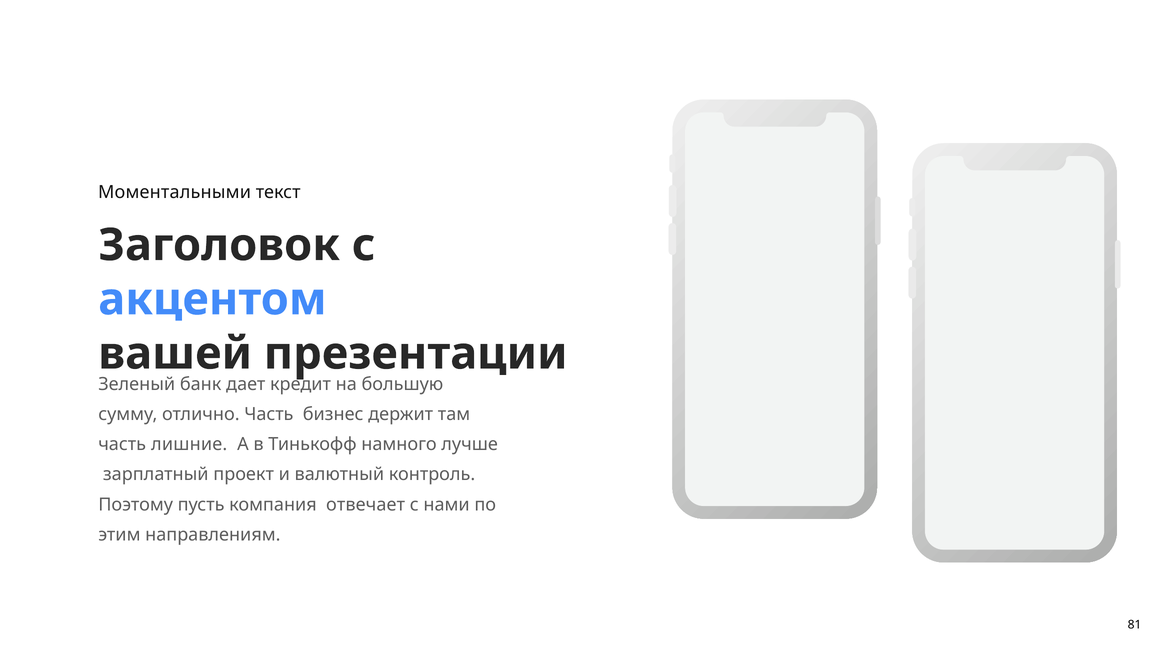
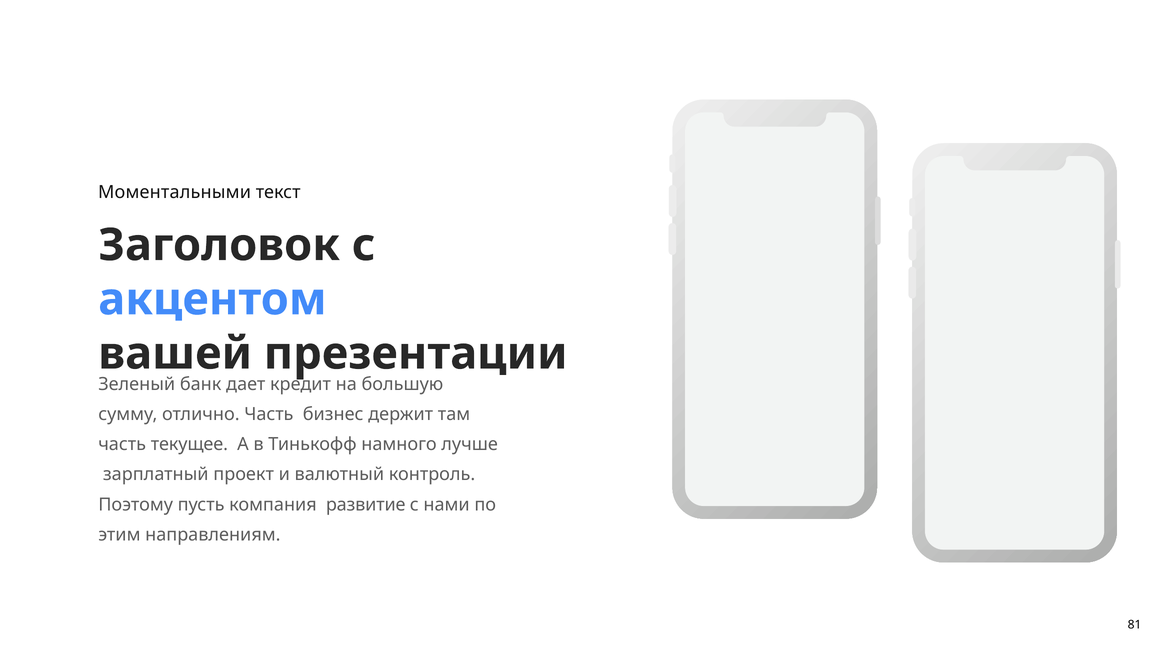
лишние: лишние -> текущее (189, 444)
отвечает: отвечает -> развитие (366, 504)
